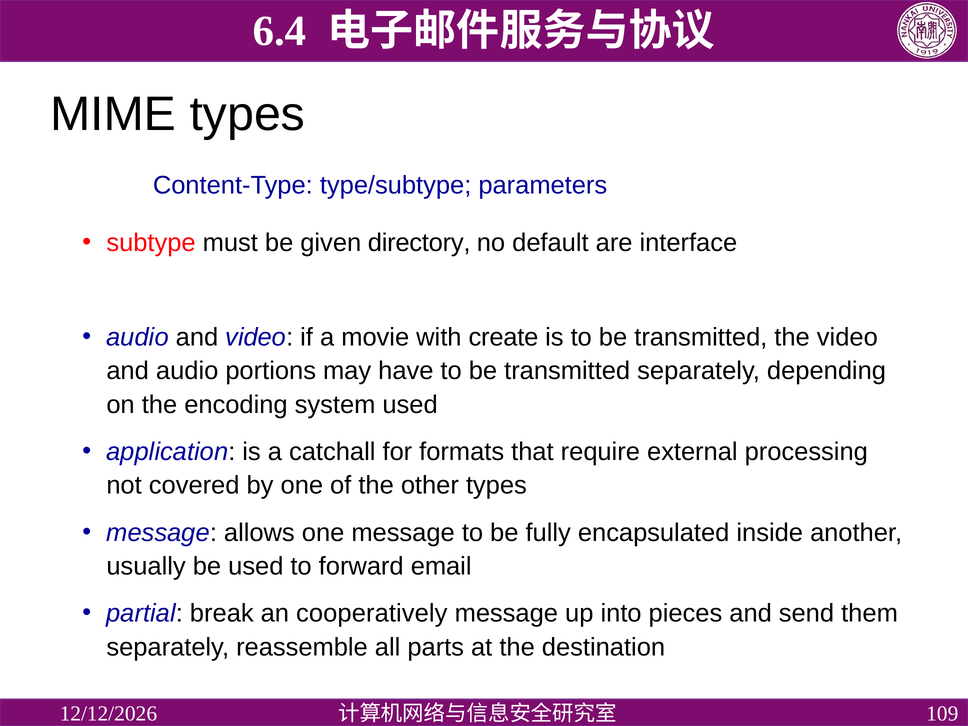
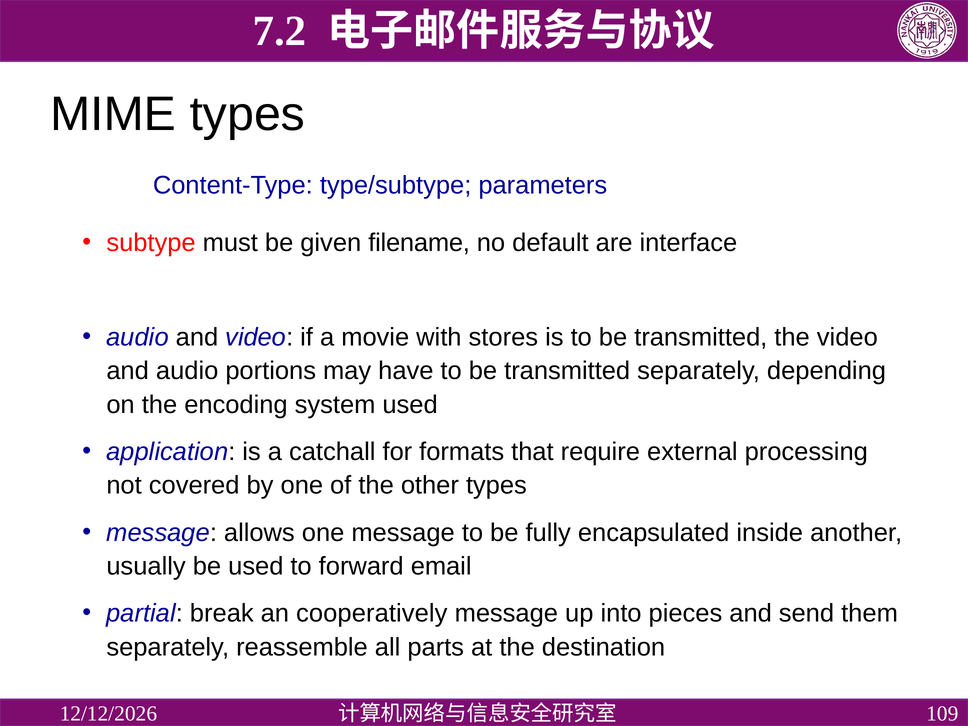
6.4: 6.4 -> 7.2 (279, 31)
directory: directory -> filename (419, 243)
create: create -> stores (503, 337)
